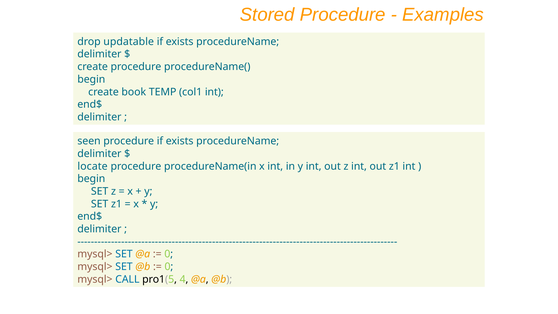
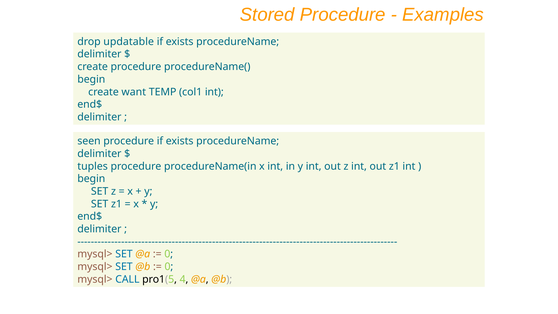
book: book -> want (134, 92)
locate: locate -> tuples (93, 166)
